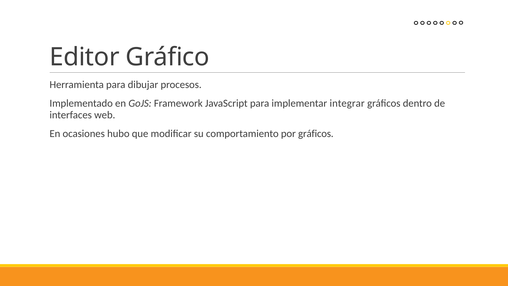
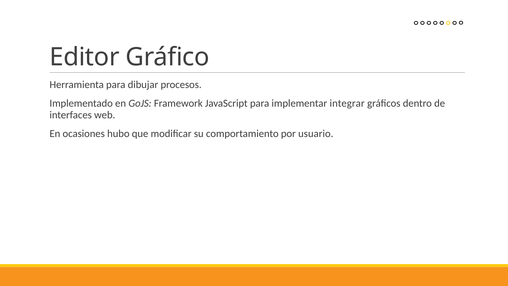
por gráficos: gráficos -> usuario (316, 134)
